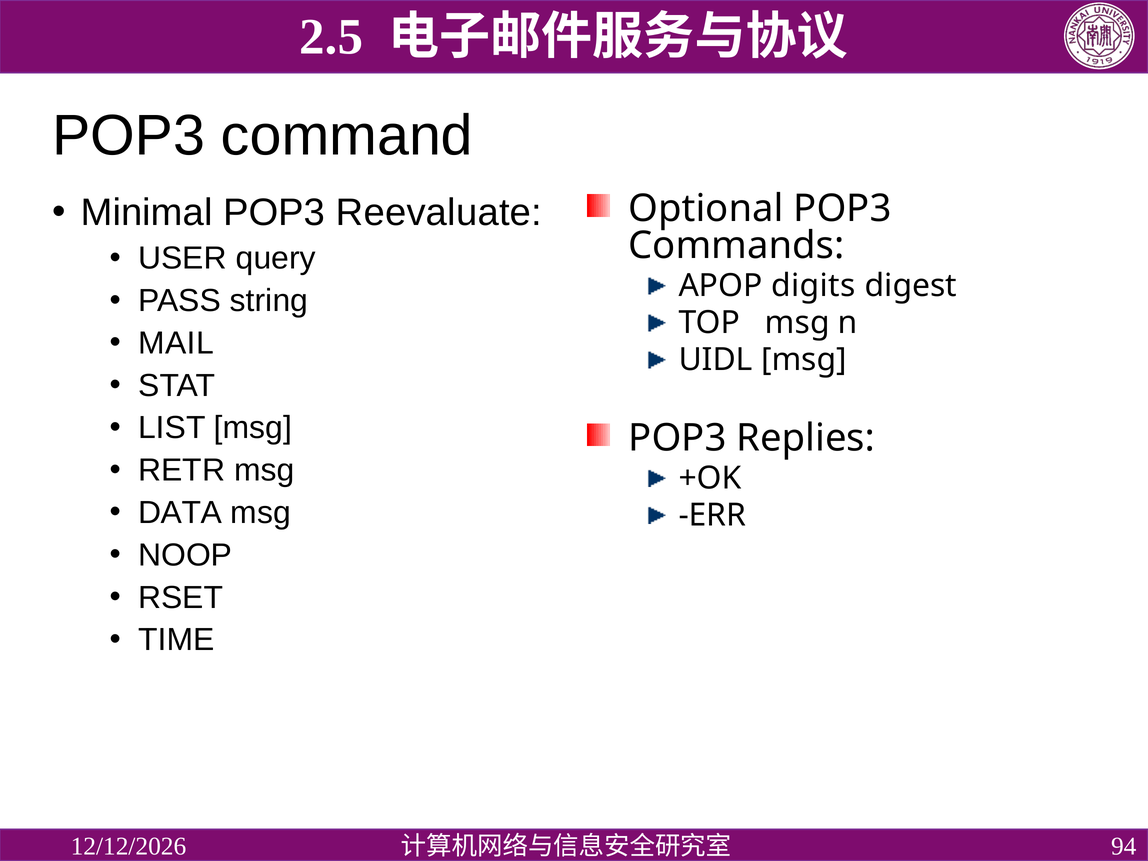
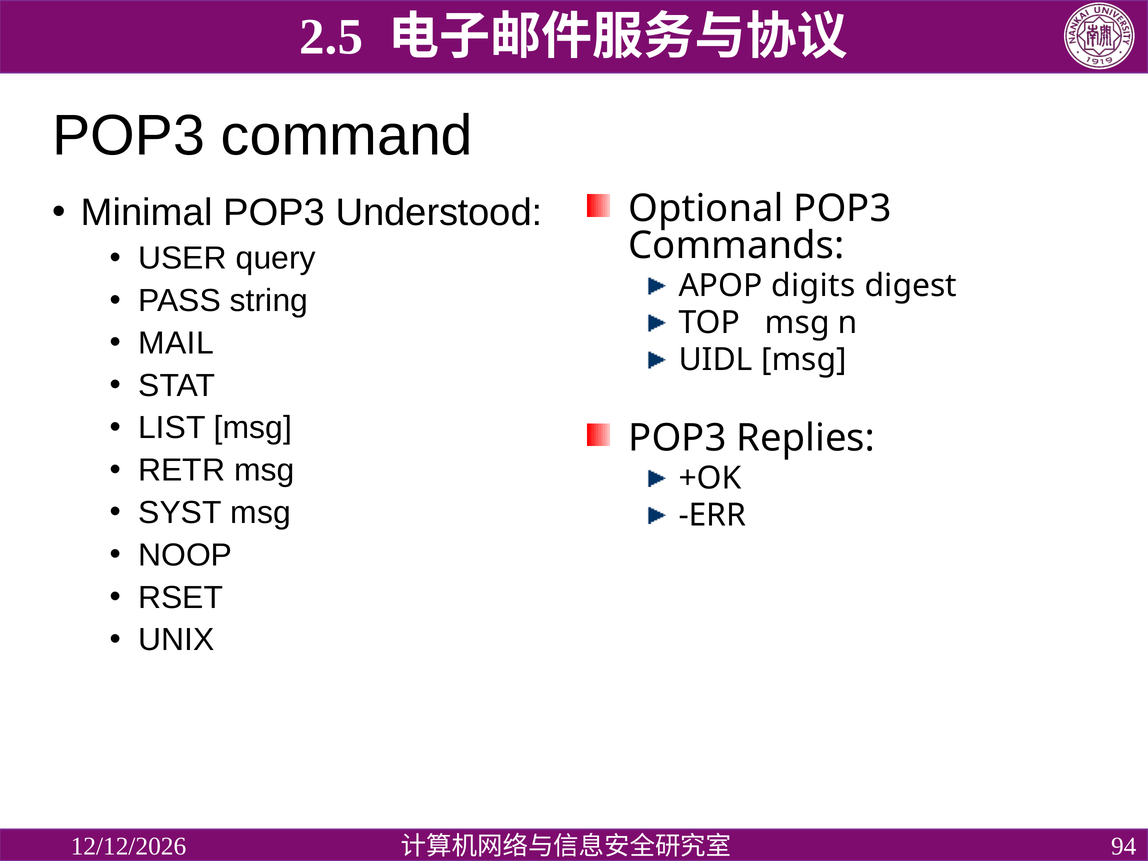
Reevaluate: Reevaluate -> Understood (439, 213)
DATA: DATA -> SYST (180, 513)
TIME: TIME -> UNIX (176, 640)
